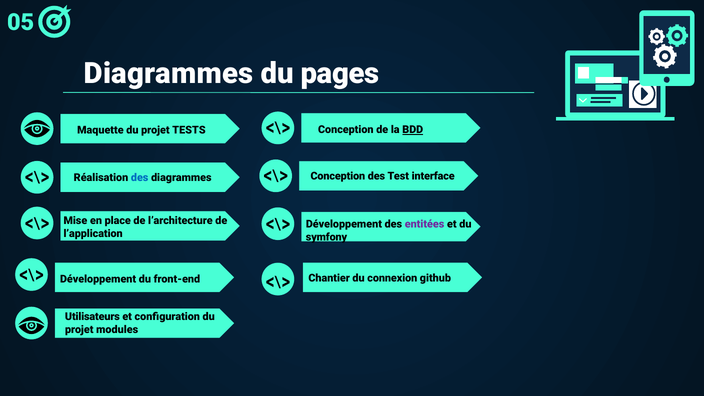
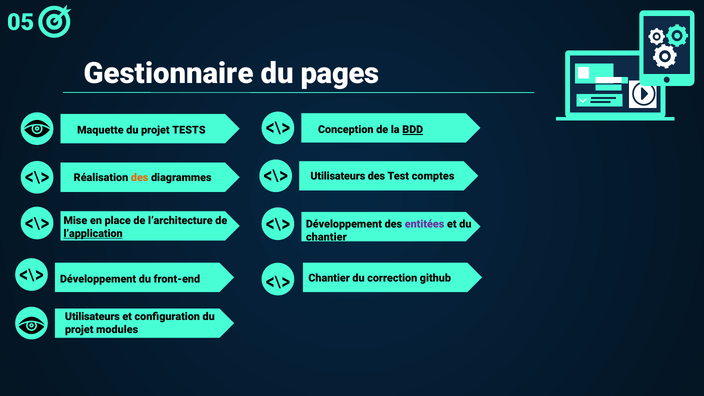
Diagrammes: Diagrammes -> Gestionnaire (169, 74)
Conception: Conception -> Utilisateurs (338, 176)
interface: interface -> comptes (433, 176)
des colour: blue -> orange (140, 178)
l’application underline: none -> present (93, 234)
symfony: symfony -> chantier (326, 237)
connexion: connexion -> correction (392, 278)
